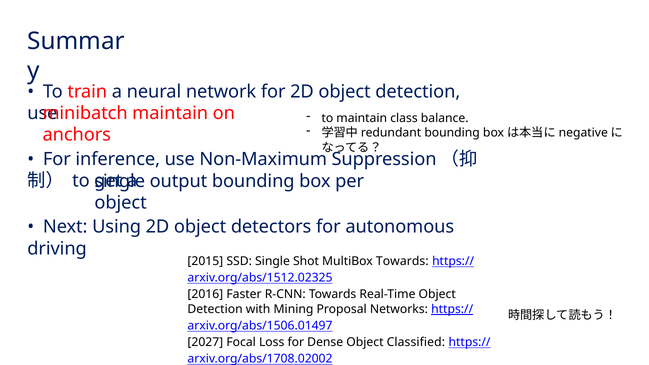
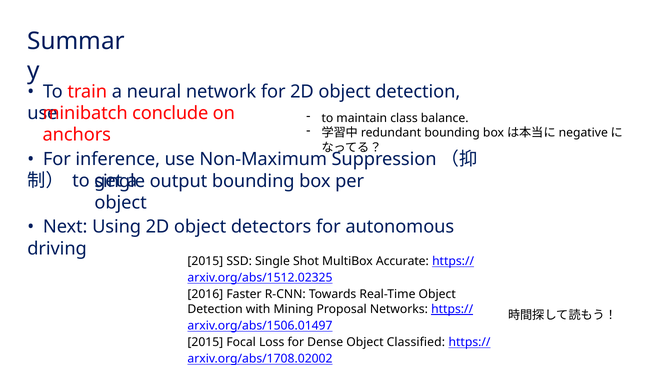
maintain: maintain -> conclude (170, 113)
MultiBox Towards: Towards -> Accurate (402, 261)
2027: 2027 -> 2015 (205, 342)
